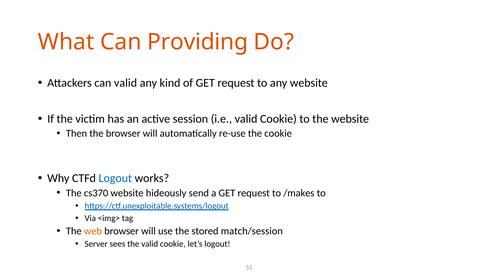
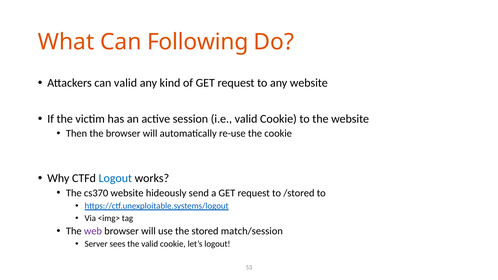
Providing: Providing -> Following (198, 42)
/makes: /makes -> /stored (299, 193)
web colour: orange -> purple (93, 231)
